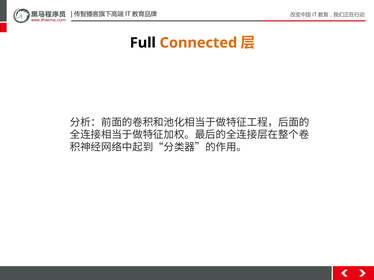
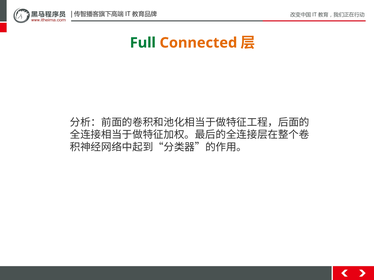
Full colour: black -> green (143, 43)
